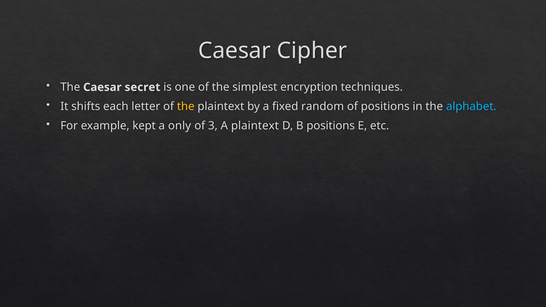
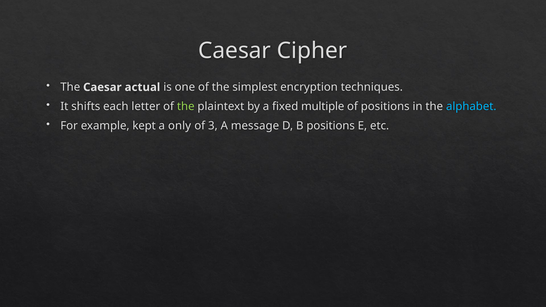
secret: secret -> actual (142, 87)
the colour: yellow -> light green (186, 107)
random: random -> multiple (323, 107)
A plaintext: plaintext -> message (255, 126)
